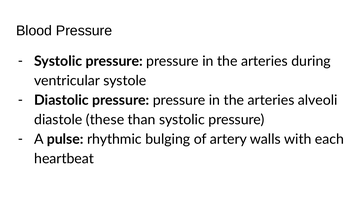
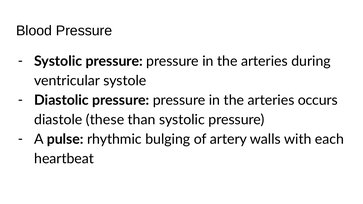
alveoli: alveoli -> occurs (318, 100)
